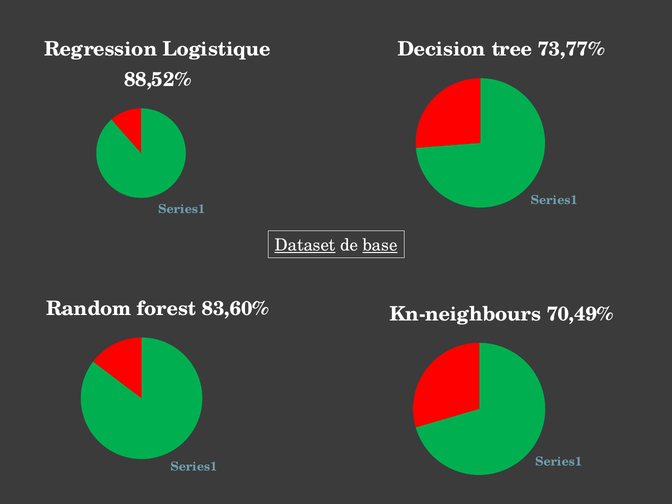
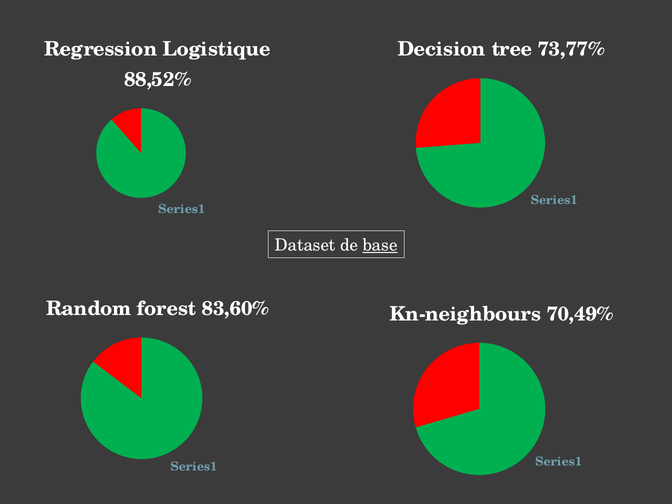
Dataset underline: present -> none (305, 245)
